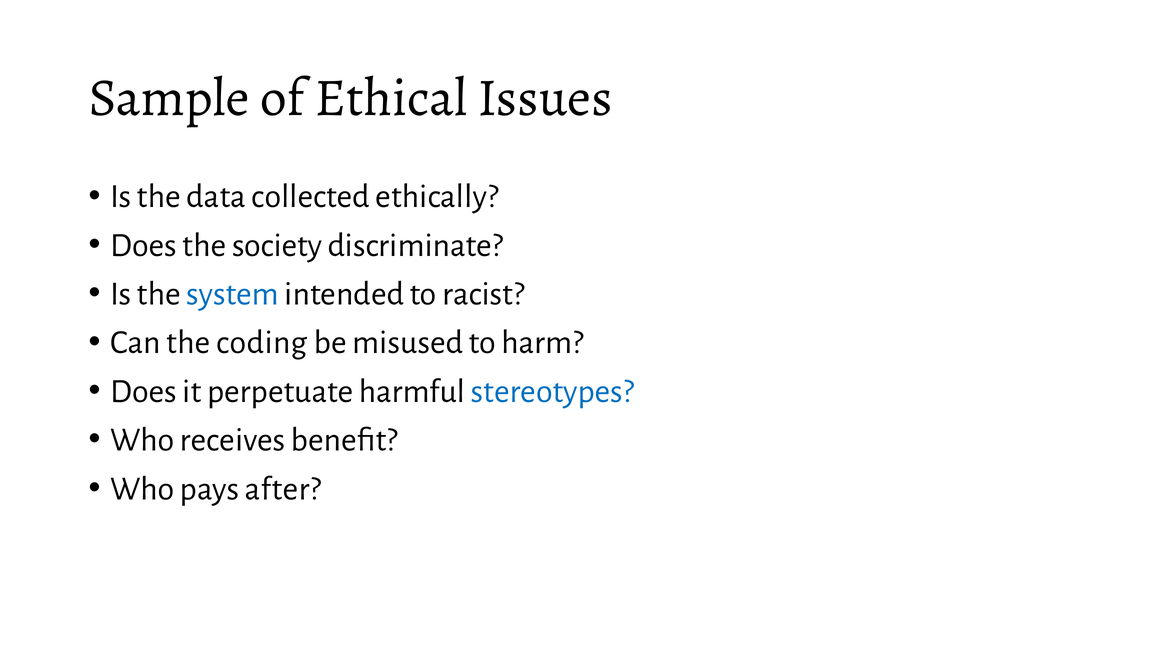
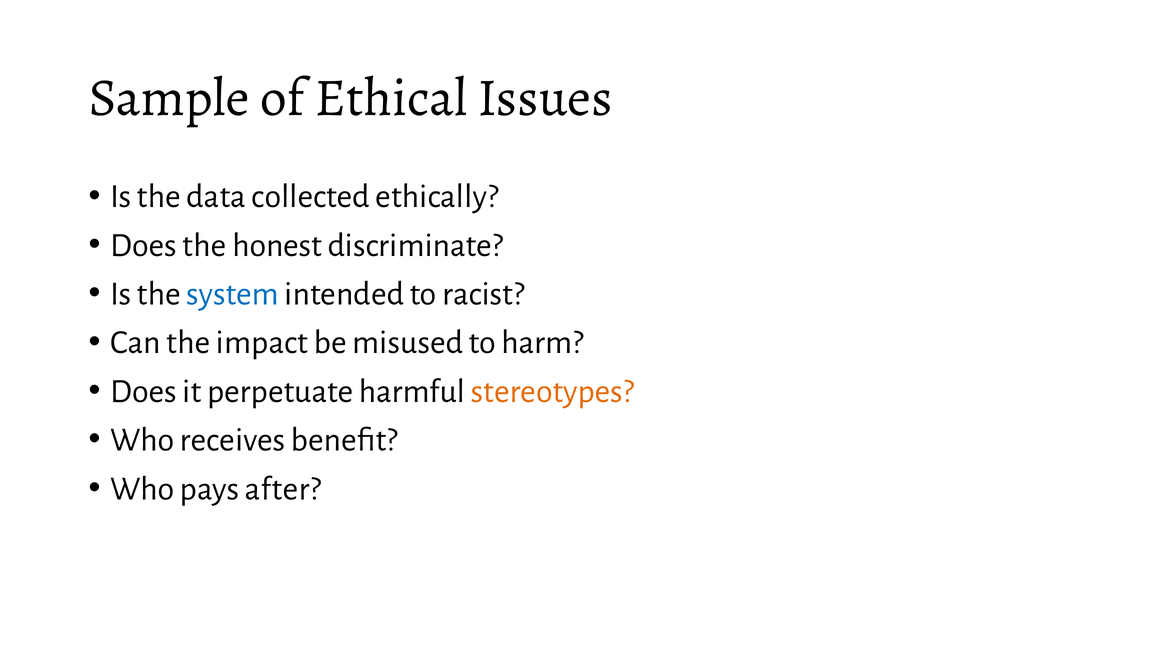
society: society -> honest (277, 245)
coding: coding -> impact (262, 343)
stereotypes colour: blue -> orange (552, 391)
